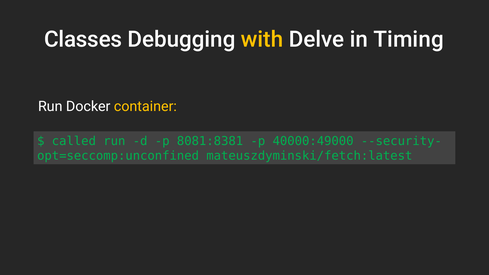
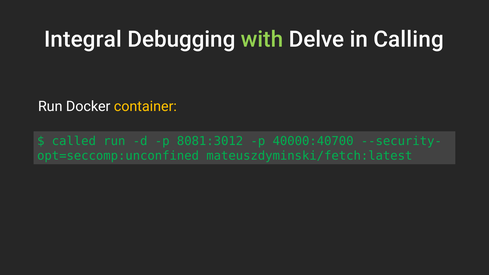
Classes: Classes -> Integral (83, 39)
with colour: yellow -> light green (262, 39)
Timing: Timing -> Calling (409, 39)
8081:8381: 8081:8381 -> 8081:3012 (210, 141)
40000:49000: 40000:49000 -> 40000:40700 (313, 141)
